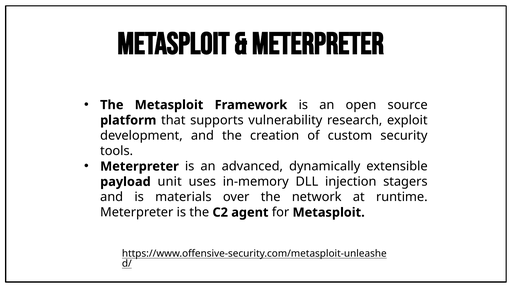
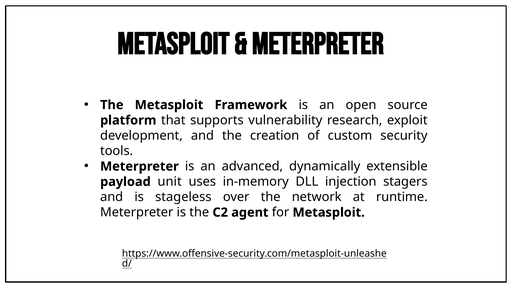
materials: materials -> stageless (183, 197)
